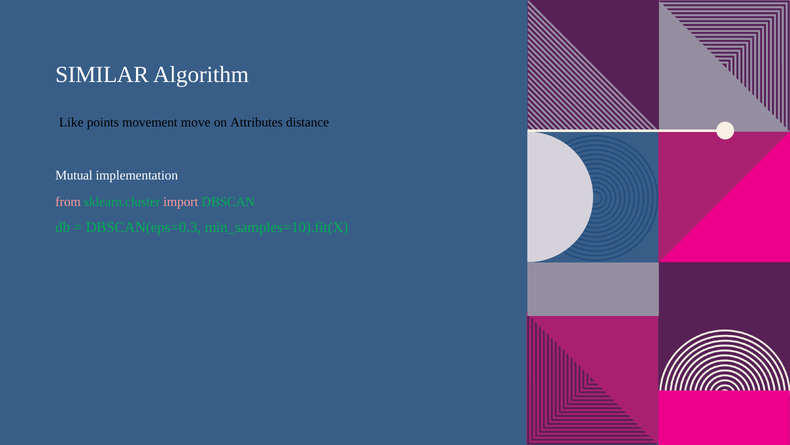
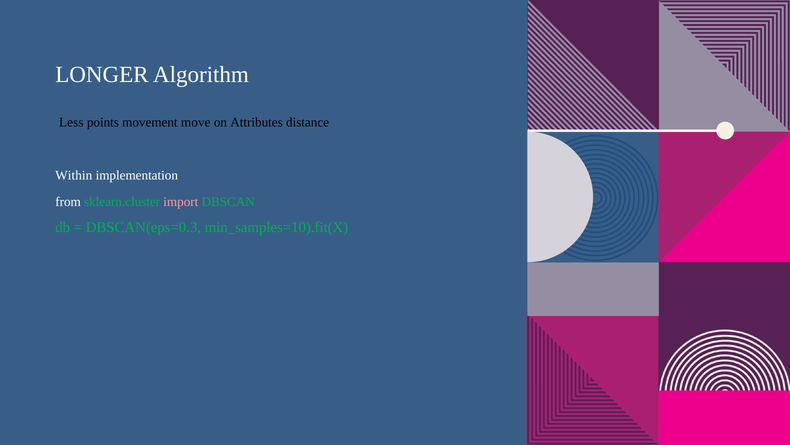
SIMILAR: SIMILAR -> LONGER (102, 75)
Like: Like -> Less (71, 122)
Mutual: Mutual -> Within (74, 175)
from colour: pink -> white (68, 202)
